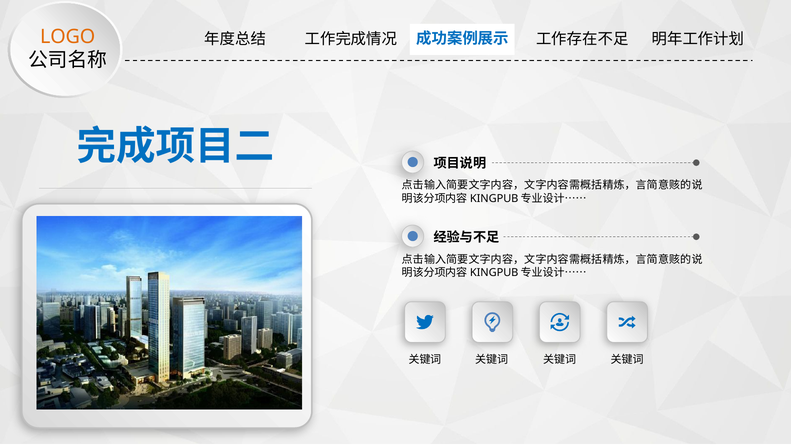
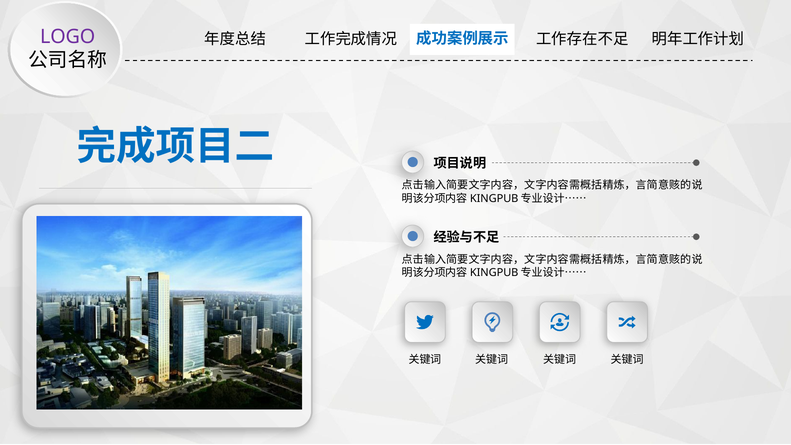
LOGO colour: orange -> purple (68, 36)
